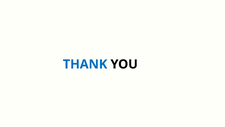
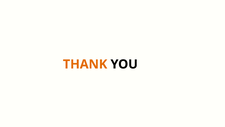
THANK colour: blue -> orange (85, 64)
